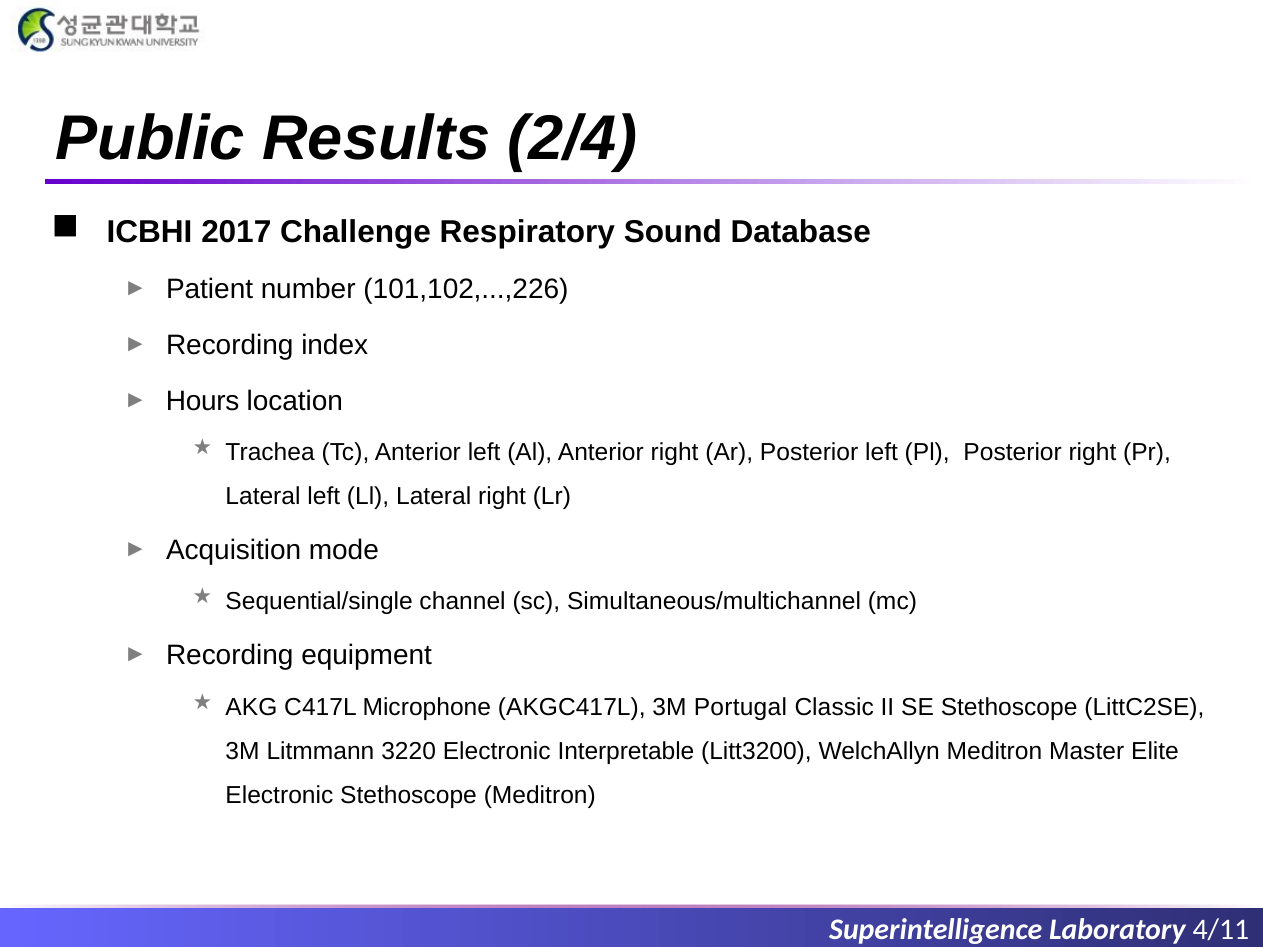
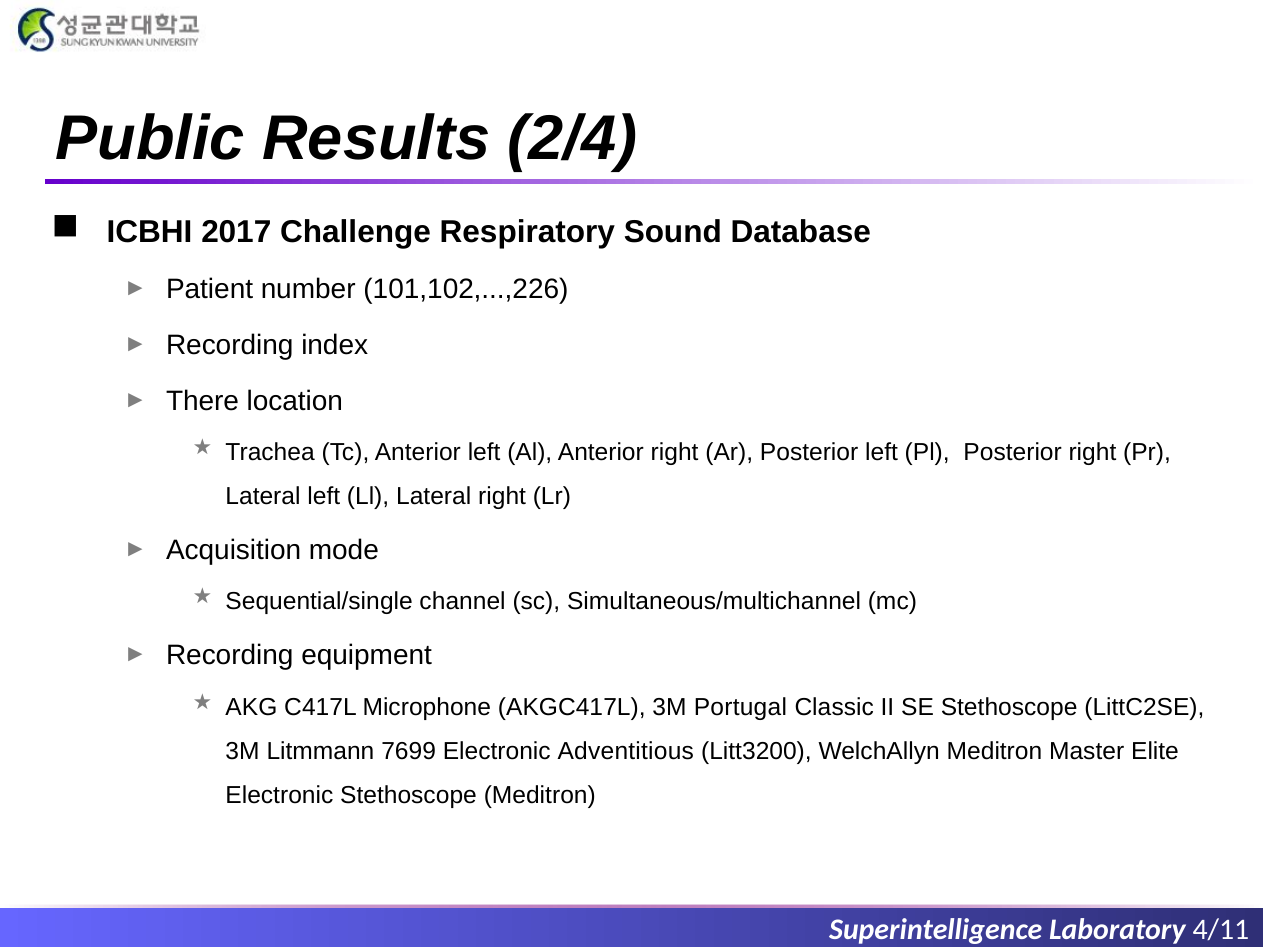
Hours: Hours -> There (203, 401)
3220: 3220 -> 7699 (409, 751)
Interpretable: Interpretable -> Adventitious (626, 751)
